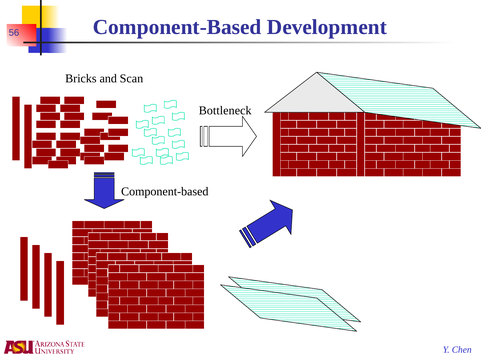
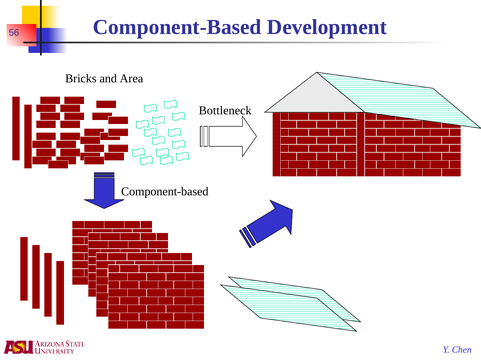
Scan: Scan -> Area (131, 79)
